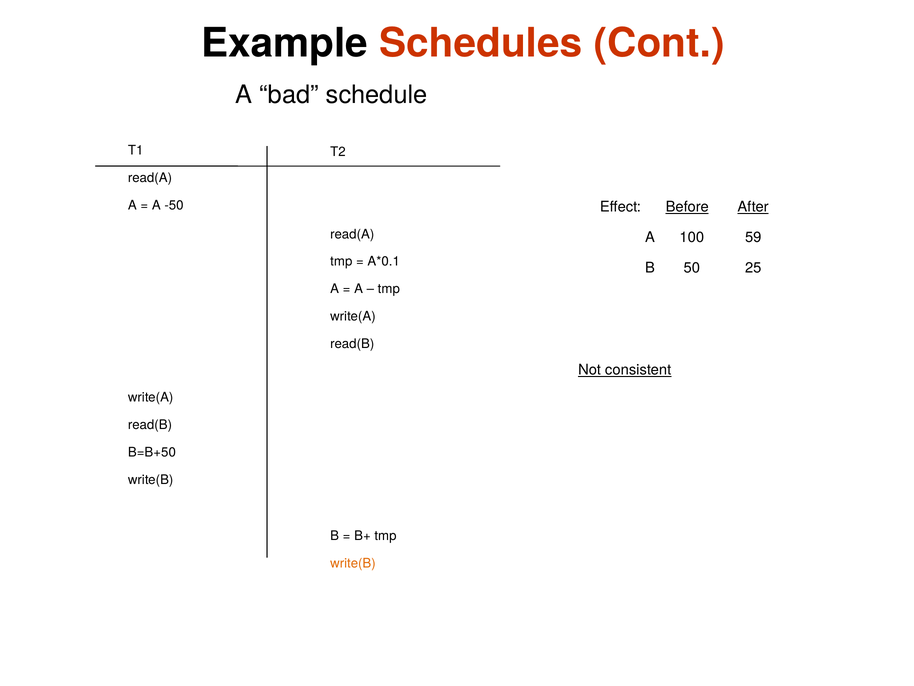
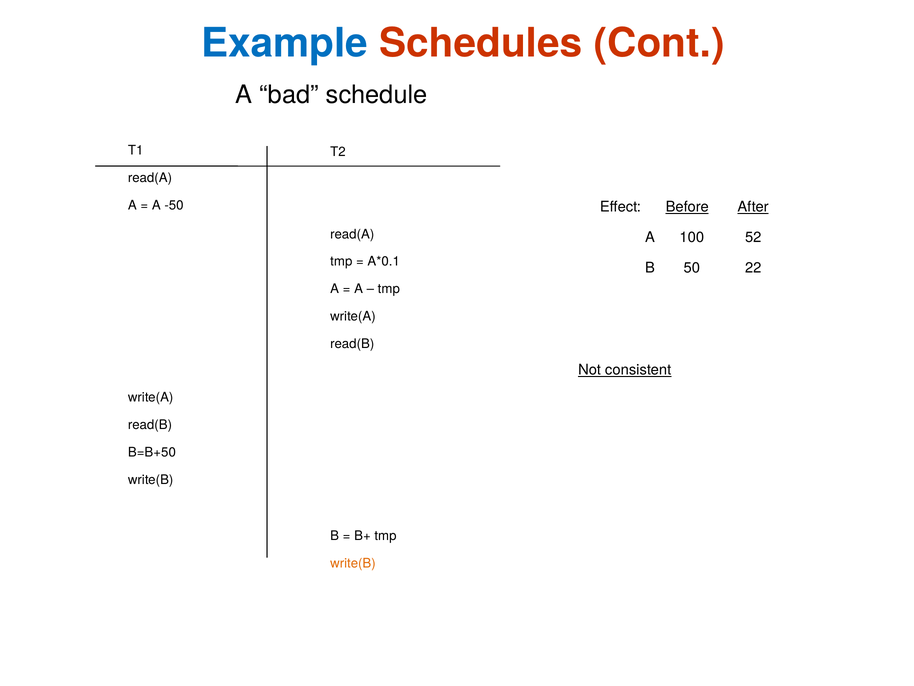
Example colour: black -> blue (284, 43)
59: 59 -> 52 (753, 237)
25: 25 -> 22 (753, 267)
